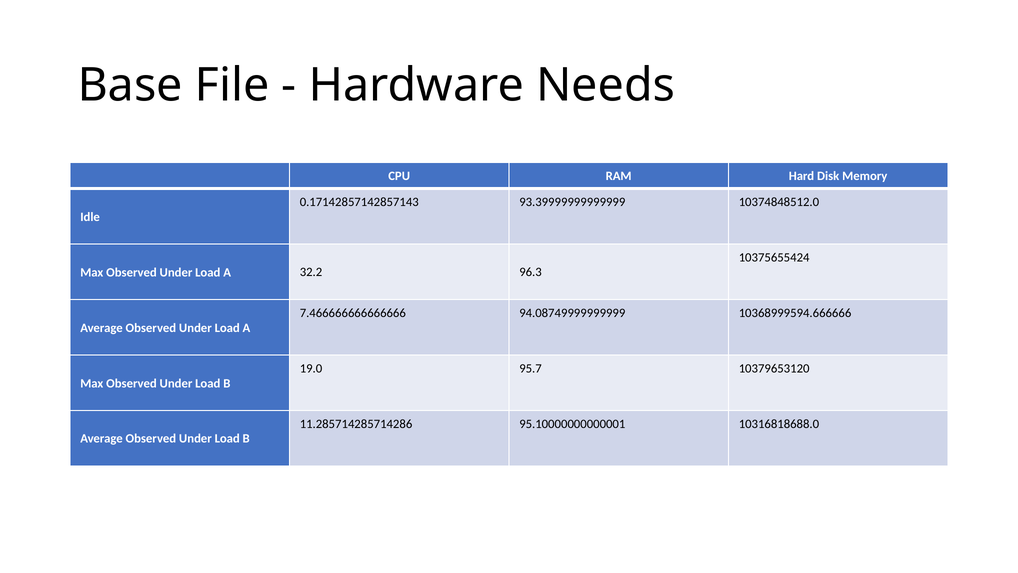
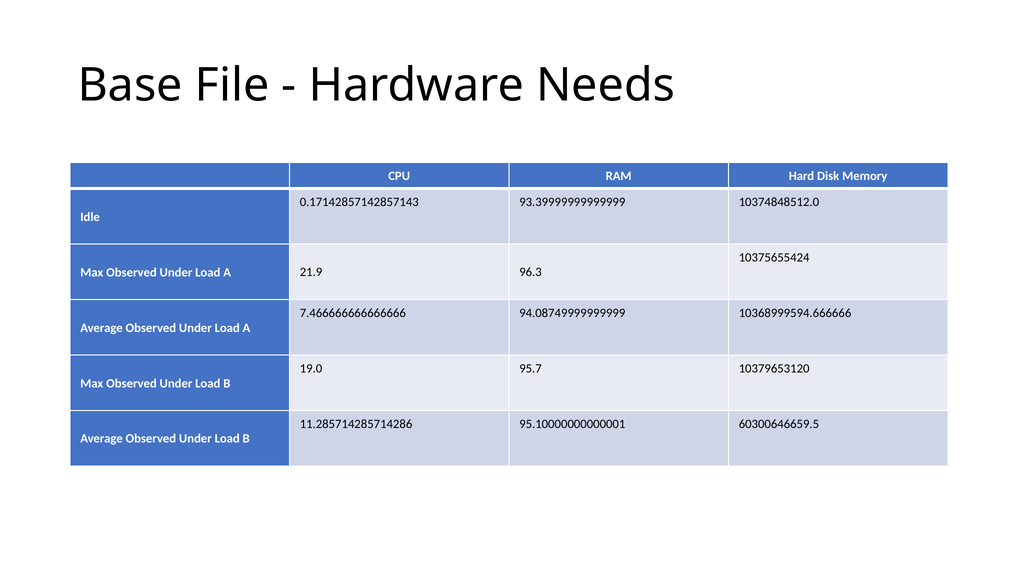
32.2: 32.2 -> 21.9 (311, 272)
10316818688.0: 10316818688.0 -> 60300646659.5 (779, 424)
